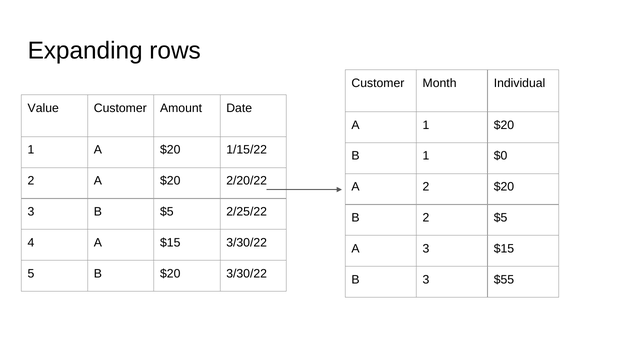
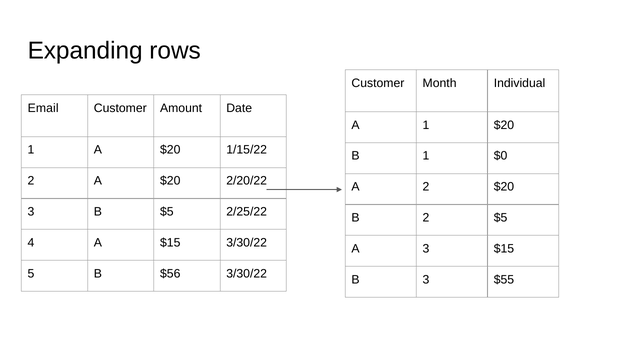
Value: Value -> Email (43, 108)
B $20: $20 -> $56 (170, 273)
